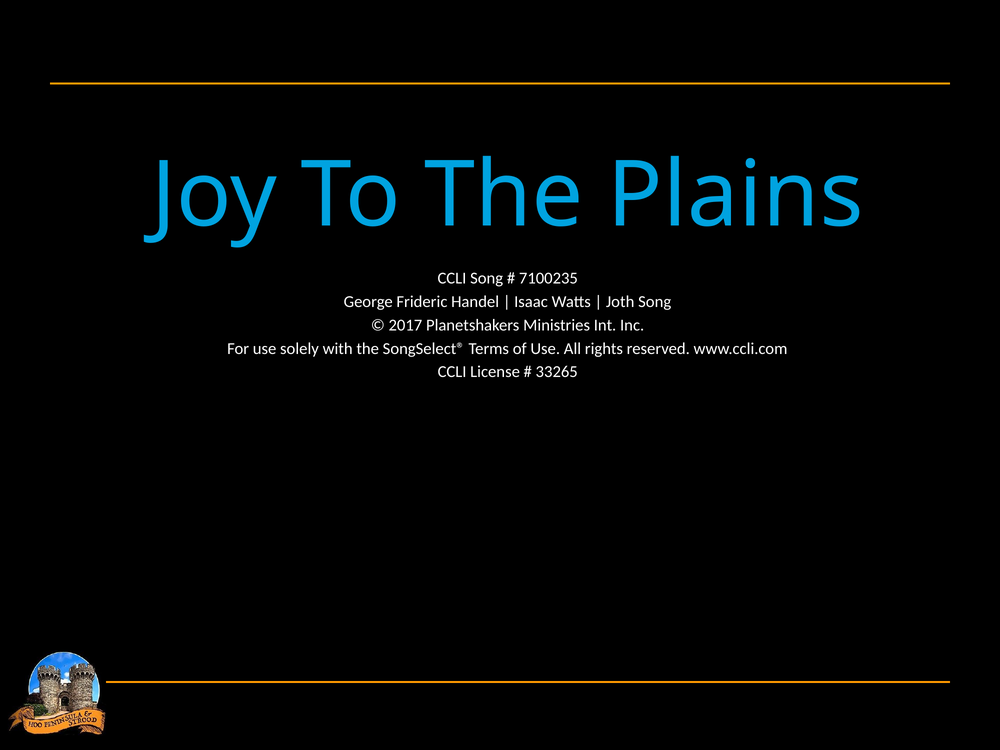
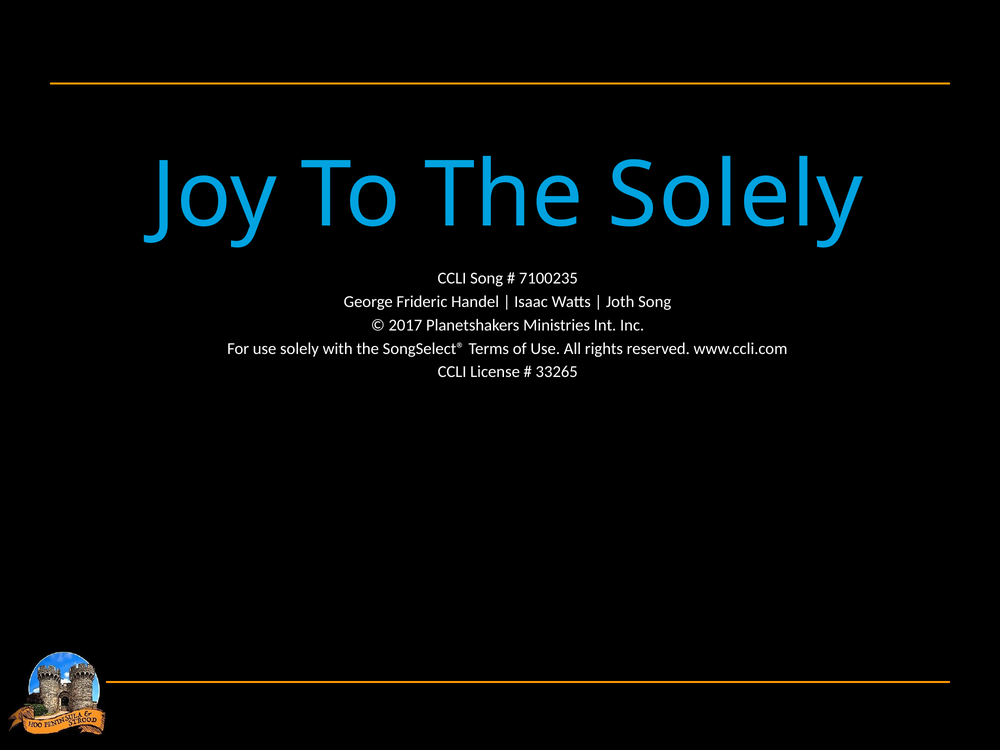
The Plains: Plains -> Solely (735, 195)
